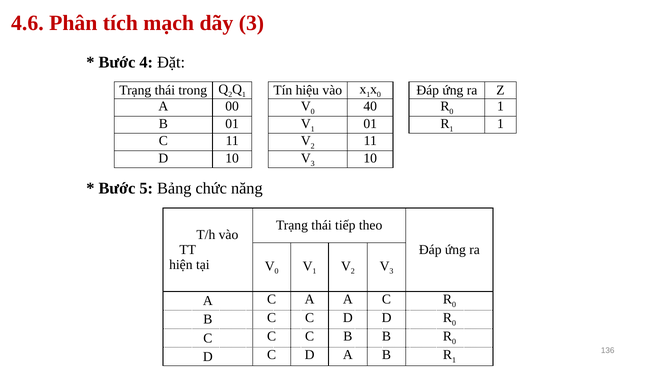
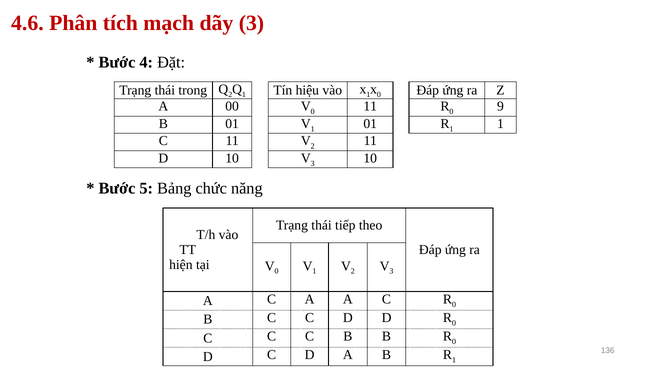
0 40: 40 -> 11 (370, 106)
0 1: 1 -> 9 (501, 106)
